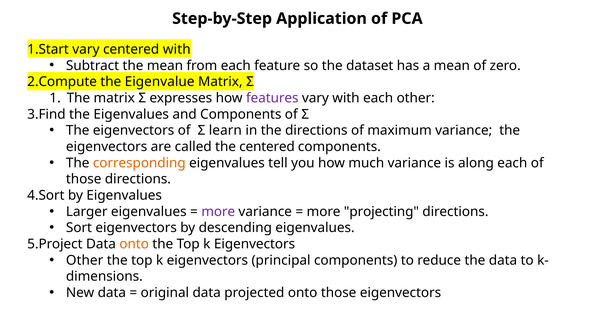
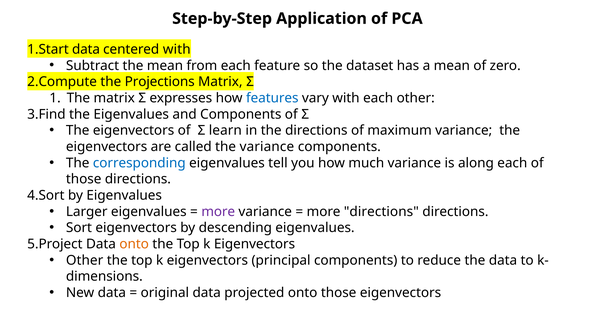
vary: vary -> data (86, 49)
Eigenvalue: Eigenvalue -> Projections (160, 82)
features colour: purple -> blue (272, 98)
the centered: centered -> variance (267, 147)
corresponding colour: orange -> blue (139, 163)
more projecting: projecting -> directions (381, 212)
